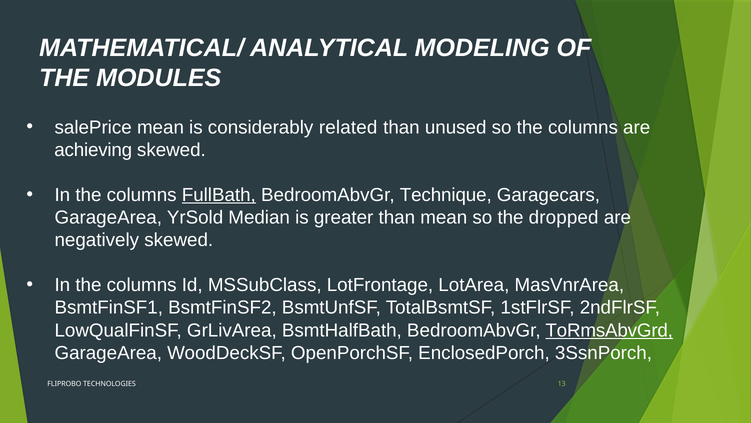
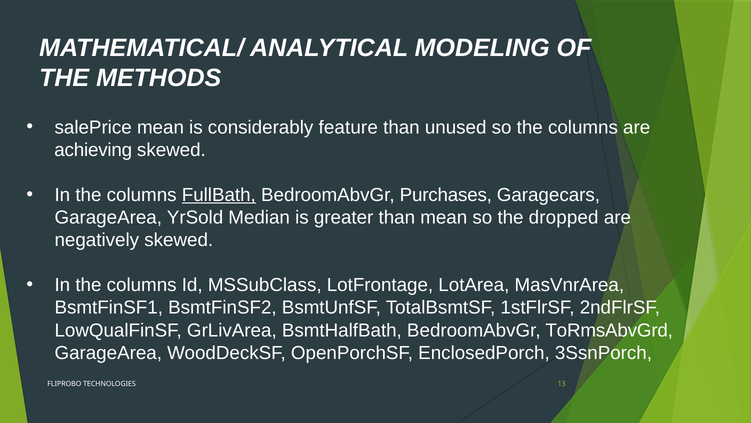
MODULES: MODULES -> METHODS (159, 78)
related: related -> feature (348, 127)
Technique: Technique -> Purchases (446, 195)
ToRmsAbvGrd underline: present -> none (609, 330)
